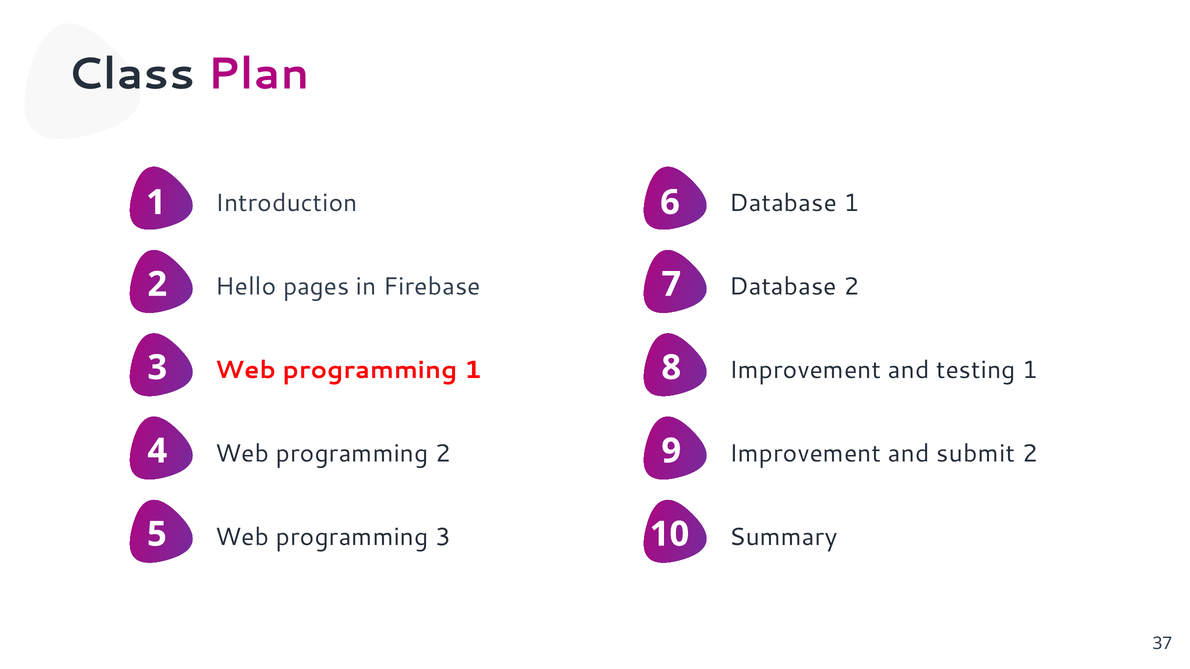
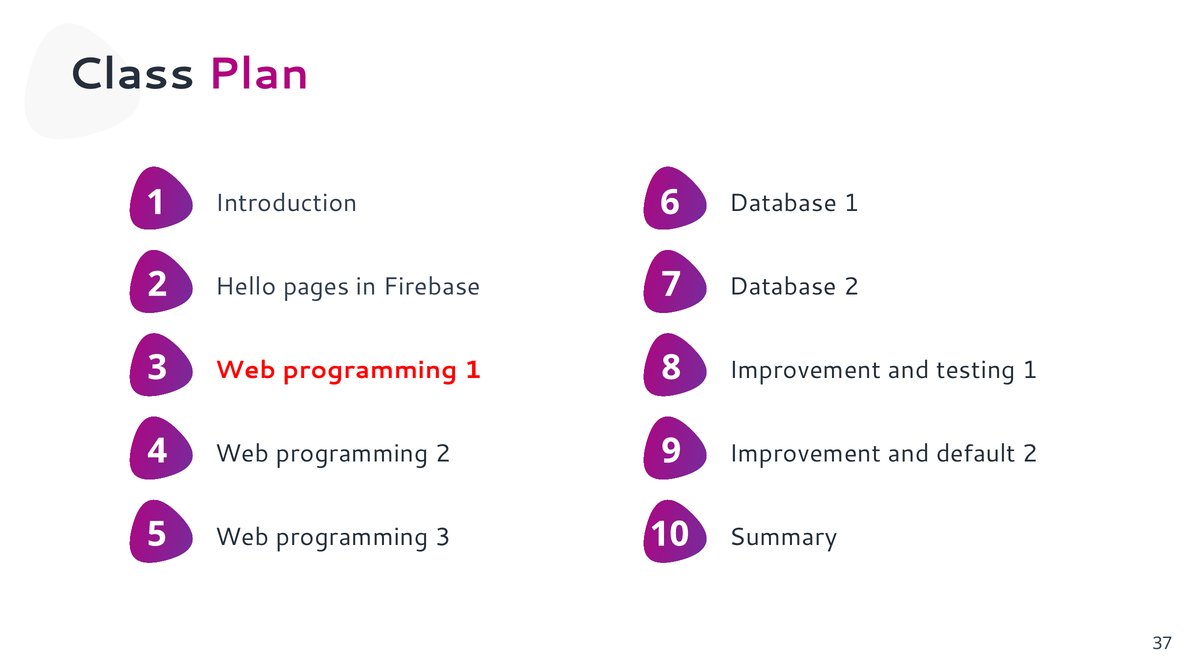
submit: submit -> default (976, 454)
